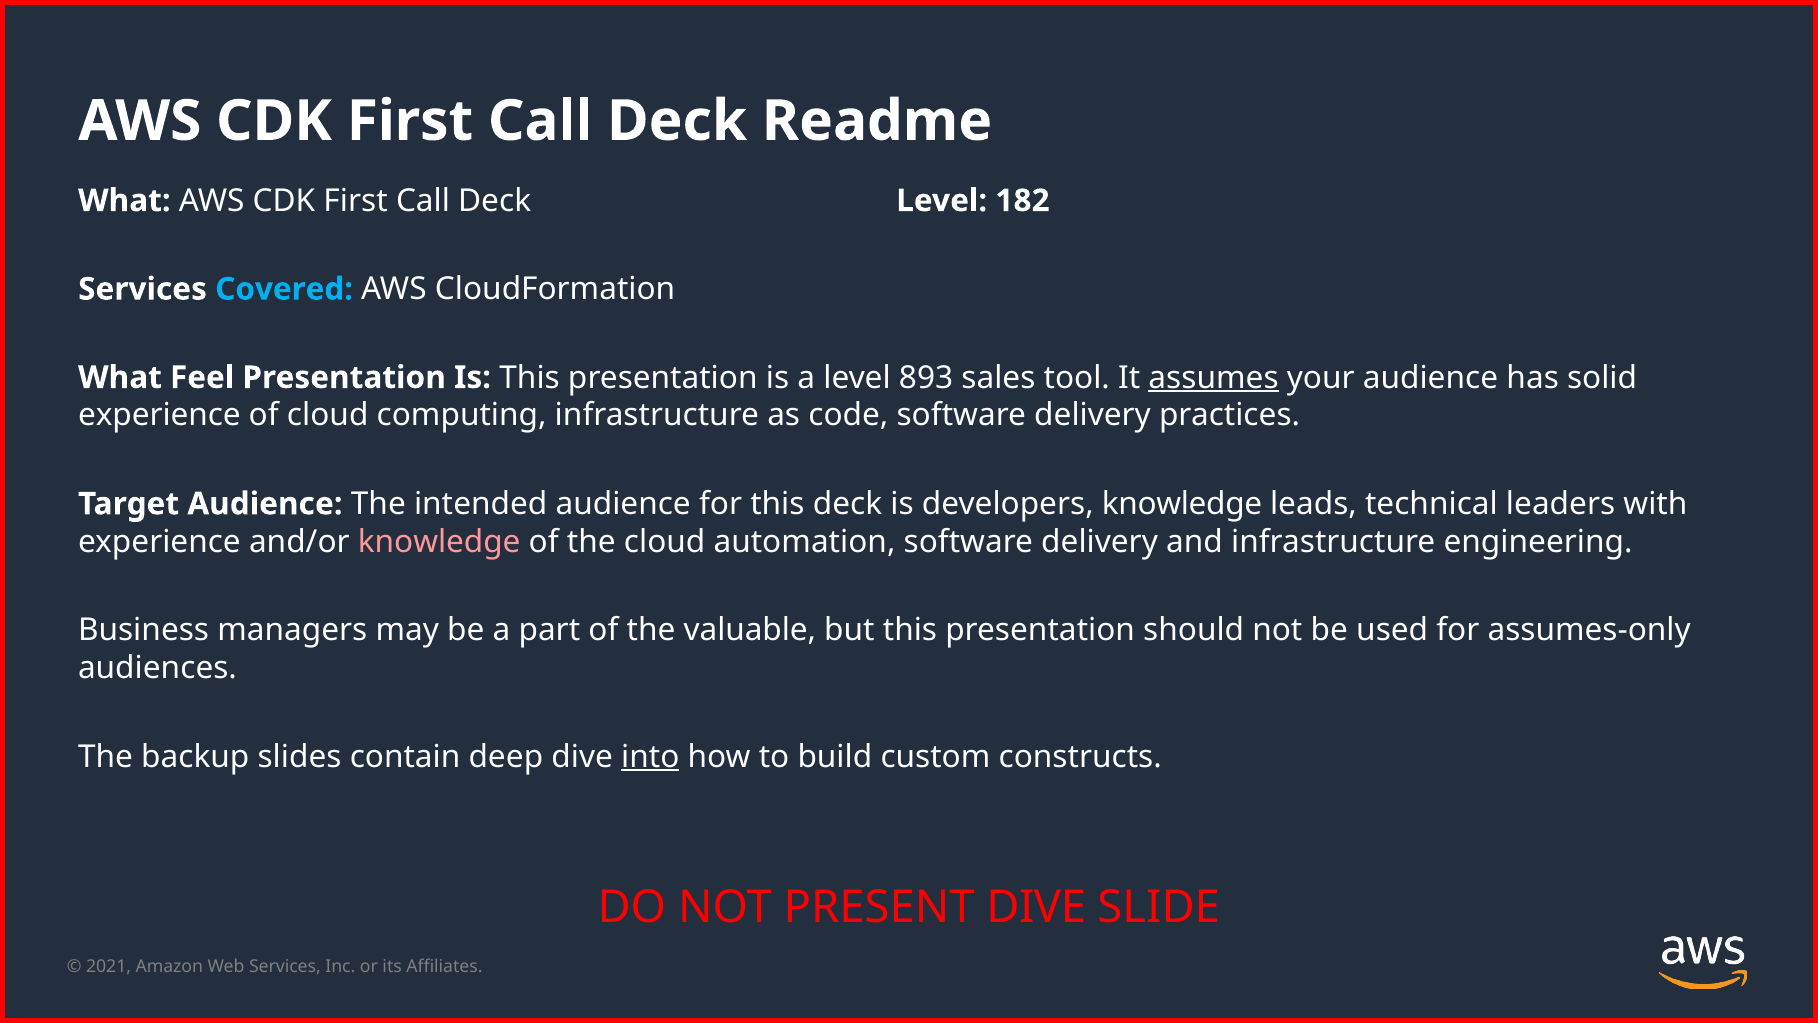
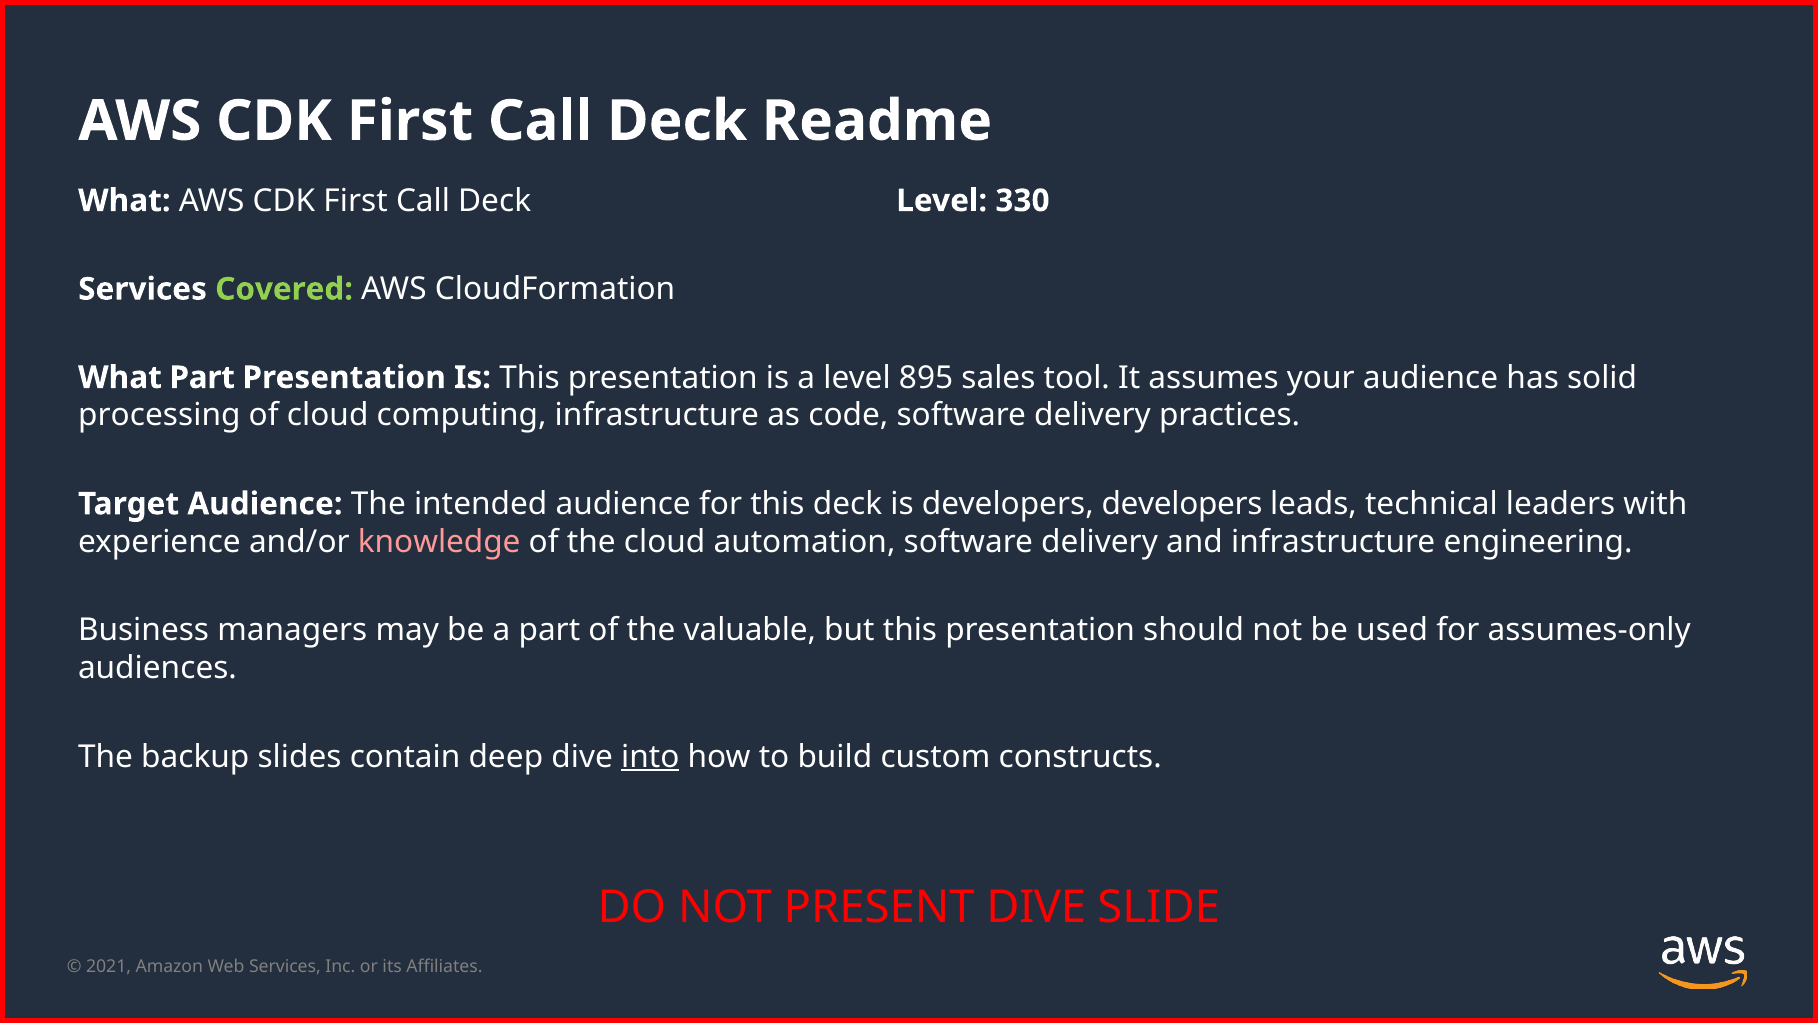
182: 182 -> 330 (1022, 201)
Covered colour: light blue -> light green (284, 289)
What Feel: Feel -> Part (202, 377)
893: 893 -> 895 (926, 377)
assumes underline: present -> none (1214, 377)
experience: experience -> processing (159, 415)
developers knowledge: knowledge -> developers (1182, 504)
